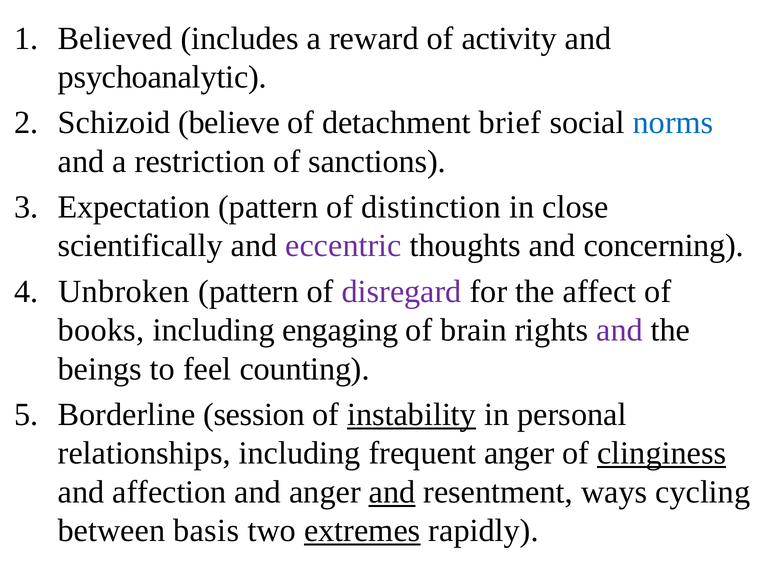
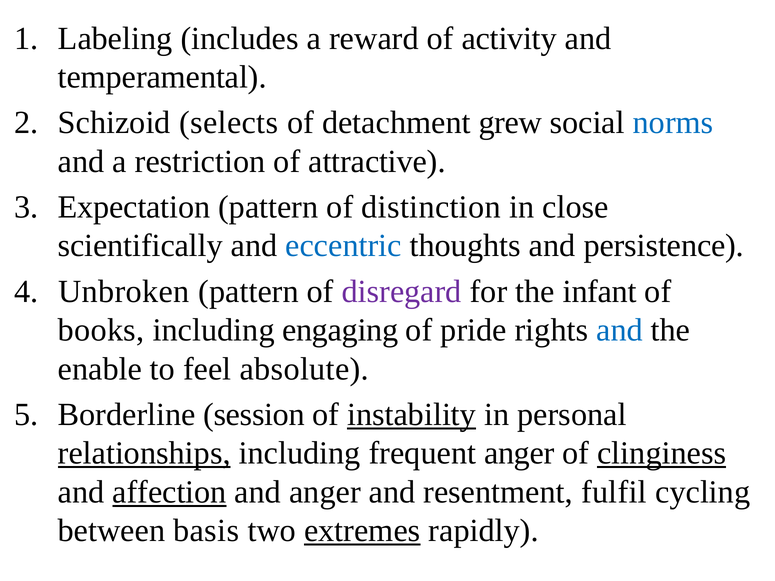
Believed: Believed -> Labeling (115, 38)
psychoanalytic: psychoanalytic -> temperamental (162, 77)
believe: believe -> selects (229, 123)
brief: brief -> grew (510, 123)
sanctions: sanctions -> attractive (377, 162)
eccentric colour: purple -> blue (343, 246)
concerning: concerning -> persistence (664, 246)
affect: affect -> infant (600, 292)
brain: brain -> pride (474, 330)
and colour: purple -> blue (620, 330)
beings: beings -> enable (100, 369)
counting: counting -> absolute (304, 369)
relationships underline: none -> present (144, 453)
affection underline: none -> present (169, 492)
and underline: present -> none (392, 492)
ways: ways -> fulfil (614, 492)
